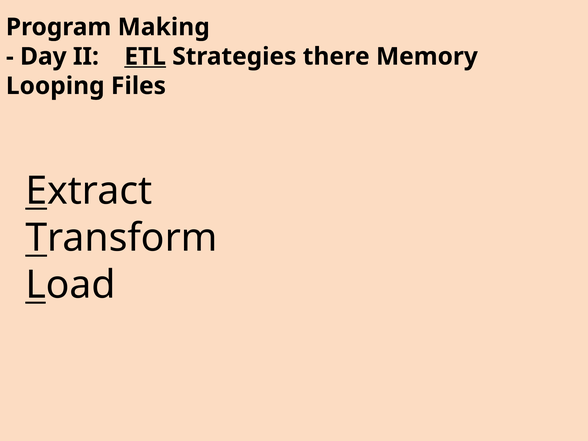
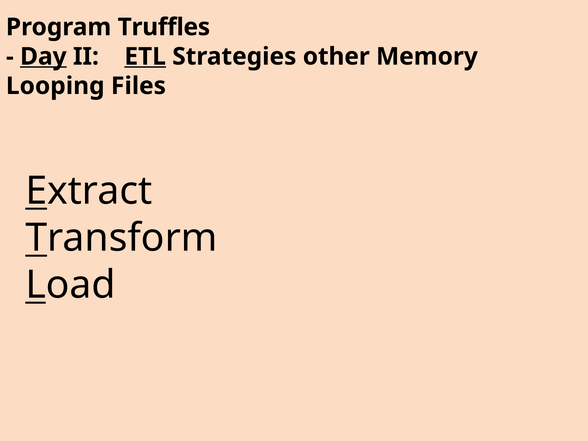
Making: Making -> Truffles (164, 27)
Day underline: none -> present (43, 57)
there: there -> other (336, 57)
